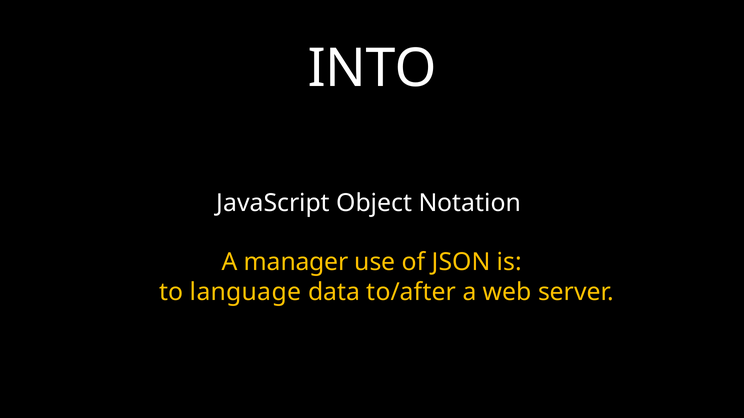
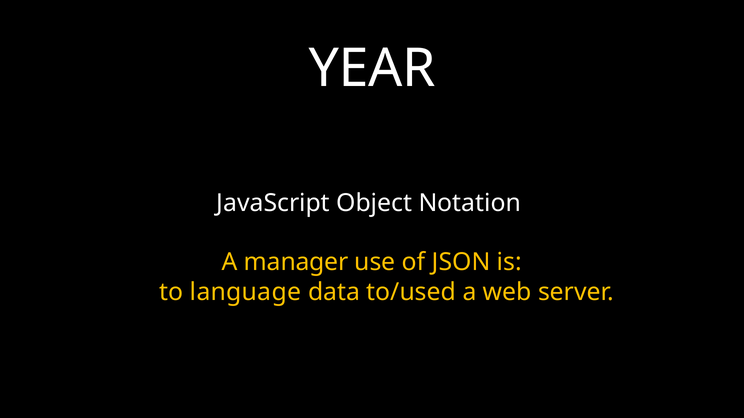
INTO: INTO -> YEAR (372, 69)
to/after: to/after -> to/used (411, 292)
